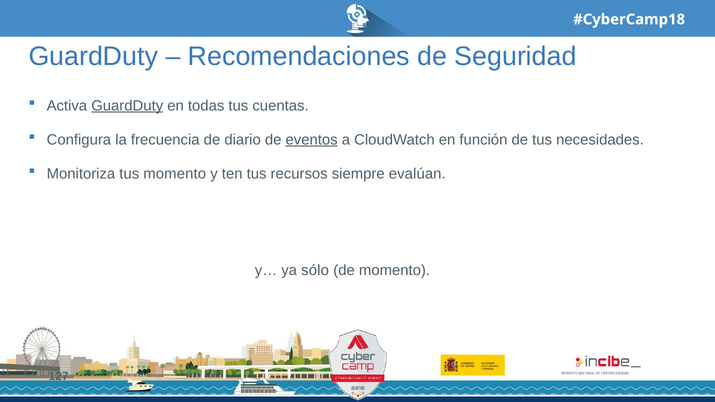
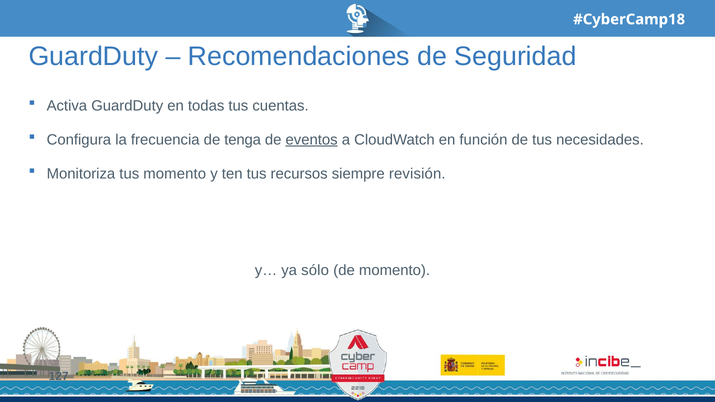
GuardDuty underline: present -> none (127, 106)
diario: diario -> tenga (243, 140)
evalúan: evalúan -> revisión (417, 174)
